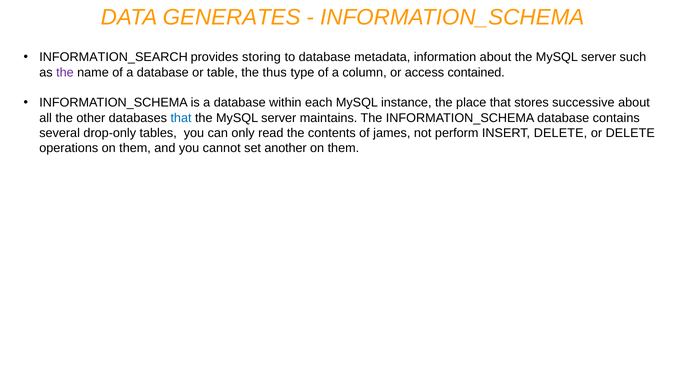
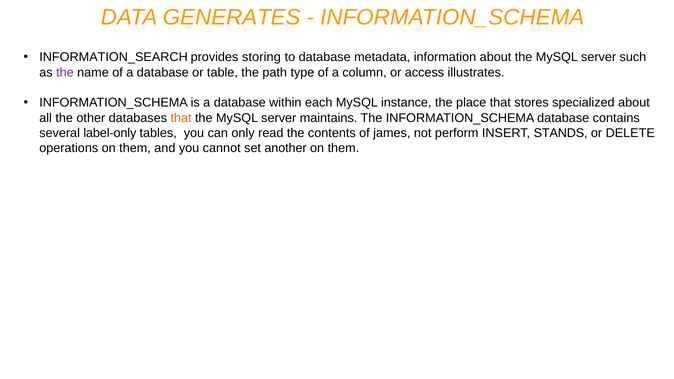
thus: thus -> path (275, 72)
contained: contained -> illustrates (476, 72)
successive: successive -> specialized (583, 103)
that colour: blue -> orange (181, 118)
drop-only: drop-only -> label-only (110, 133)
INSERT DELETE: DELETE -> STANDS (561, 133)
